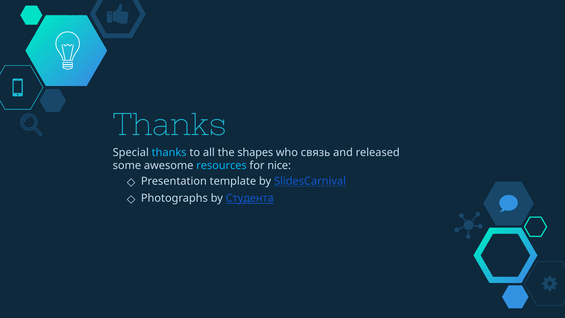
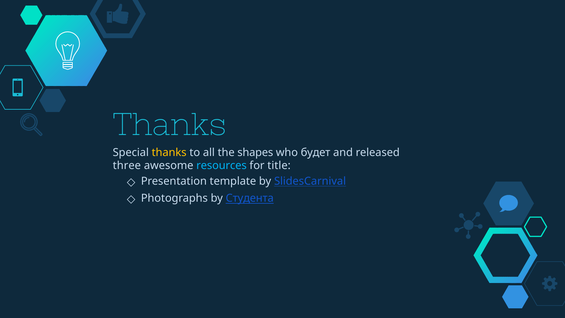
thanks colour: light blue -> yellow (169, 152)
связь: связь -> будет (316, 152)
some: some -> three (127, 166)
nice: nice -> title (279, 166)
